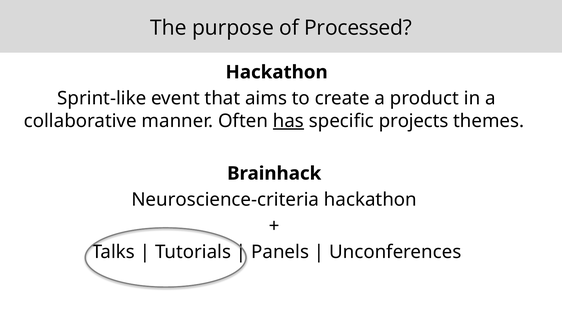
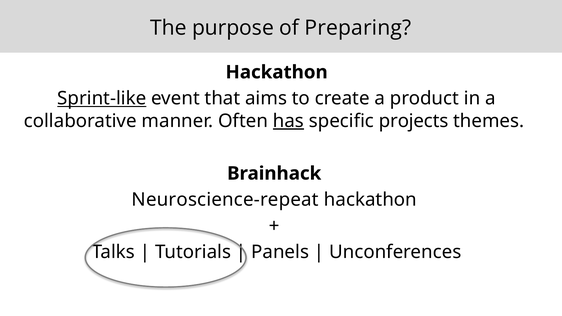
Processed: Processed -> Preparing (358, 28)
Sprint-like underline: none -> present (102, 98)
Neuroscience-criteria: Neuroscience-criteria -> Neuroscience-repeat (225, 200)
